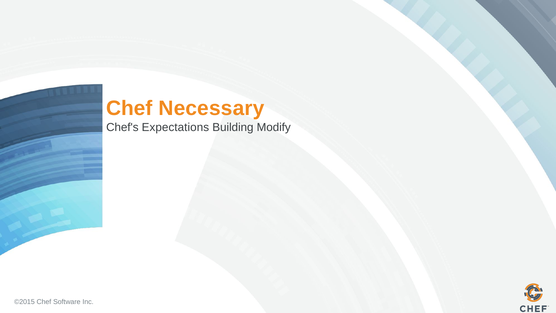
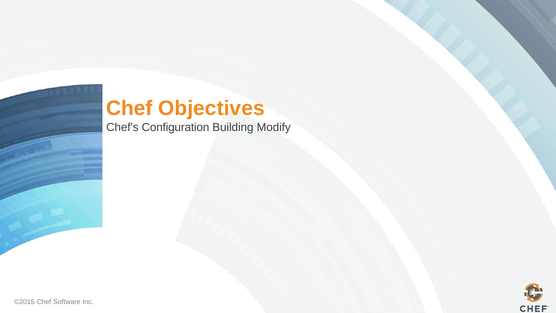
Necessary: Necessary -> Objectives (211, 108)
Expectations: Expectations -> Configuration (176, 127)
